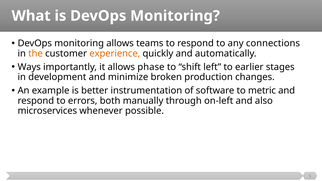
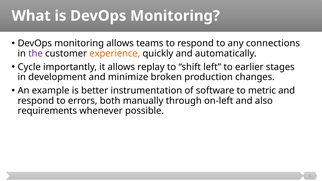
the colour: orange -> purple (36, 54)
Ways: Ways -> Cycle (29, 67)
phase: phase -> replay (151, 67)
microservices: microservices -> requirements (47, 111)
